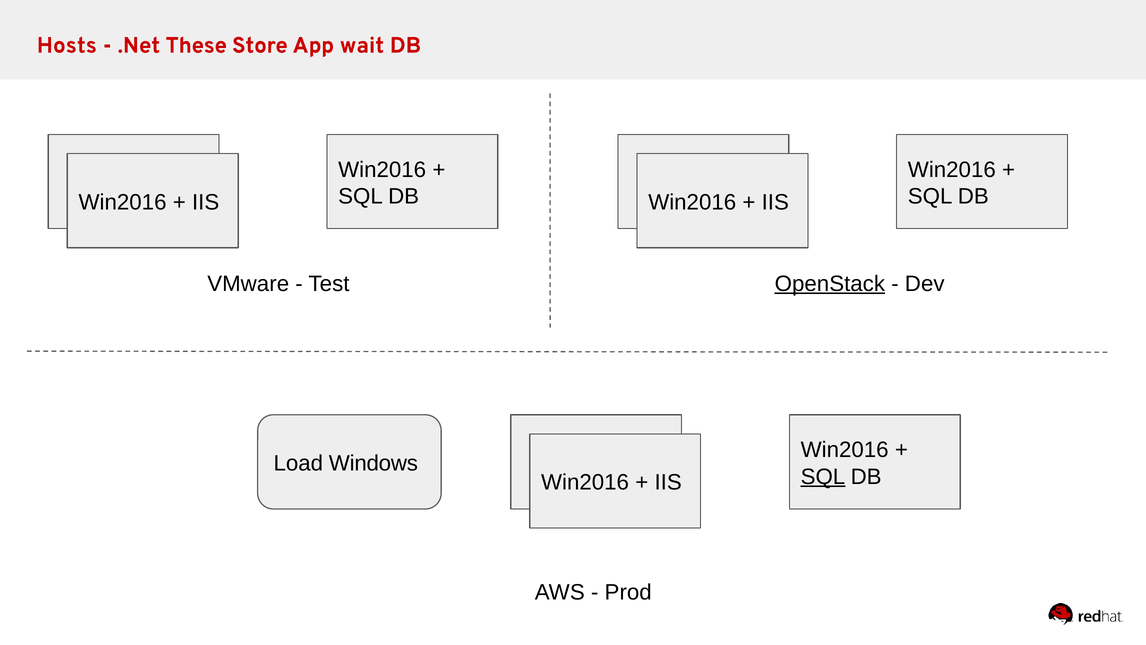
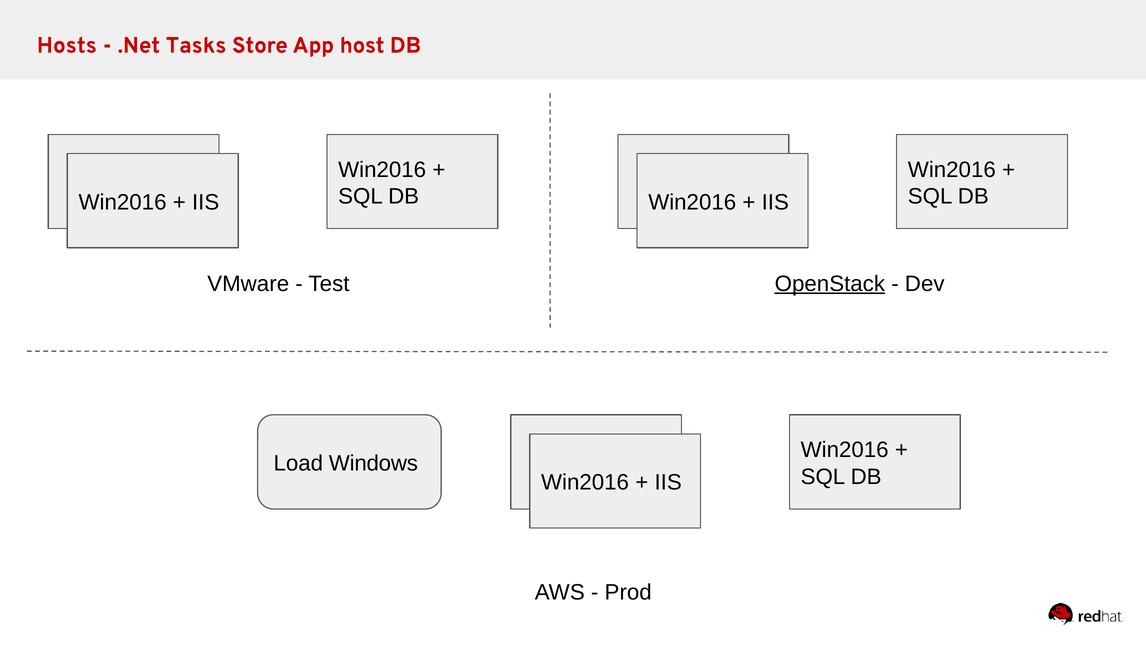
These: These -> Tasks (196, 45)
wait: wait -> host (362, 45)
SQL underline: present -> none (823, 477)
